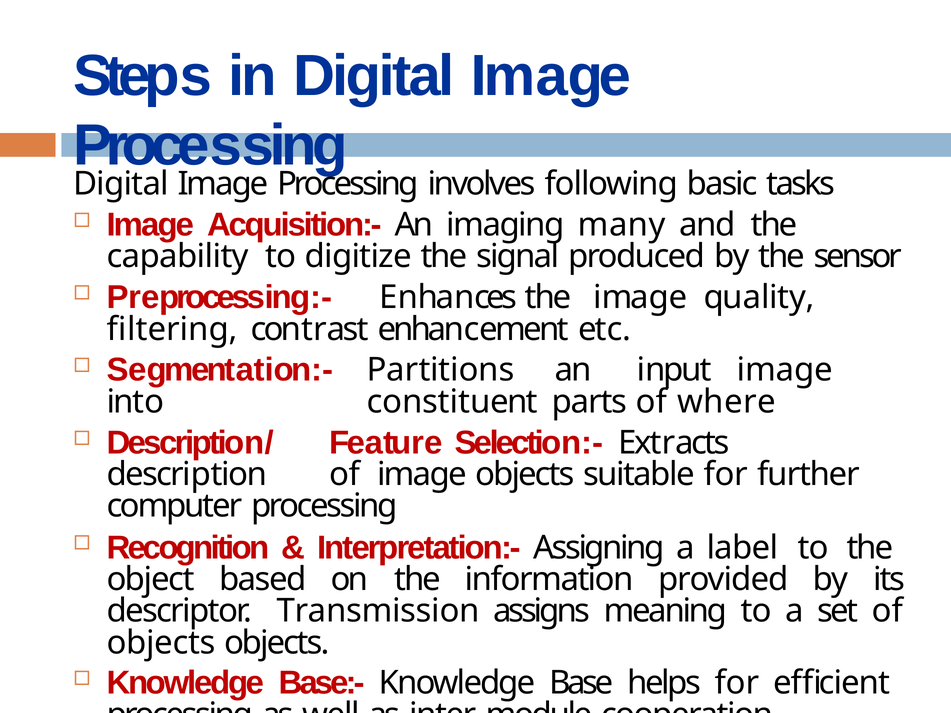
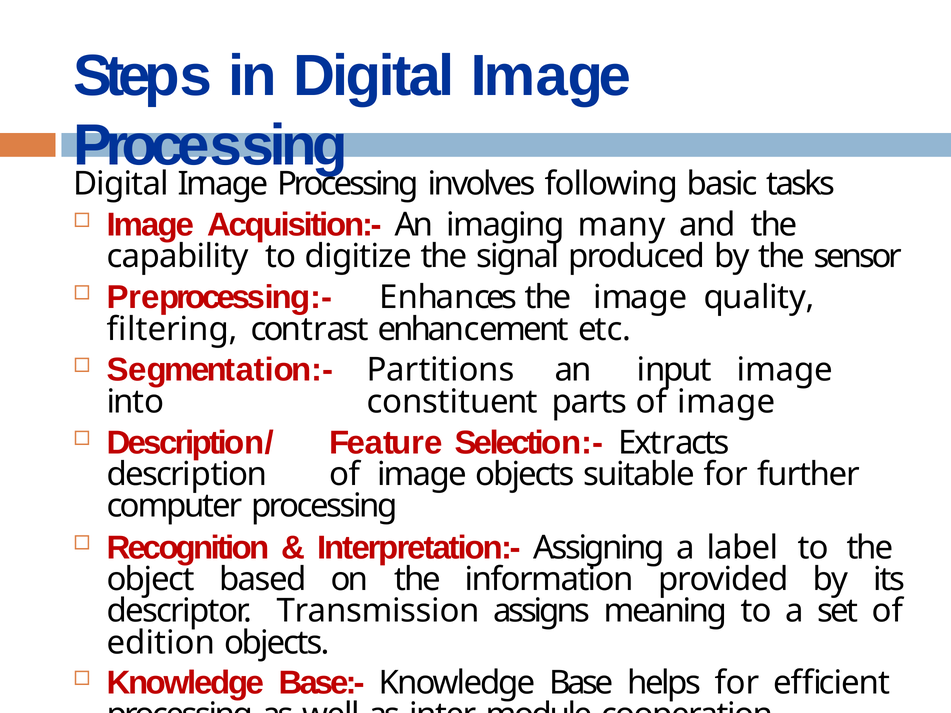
parts of where: where -> image (726, 402)
objects: objects -> edition (161, 643)
